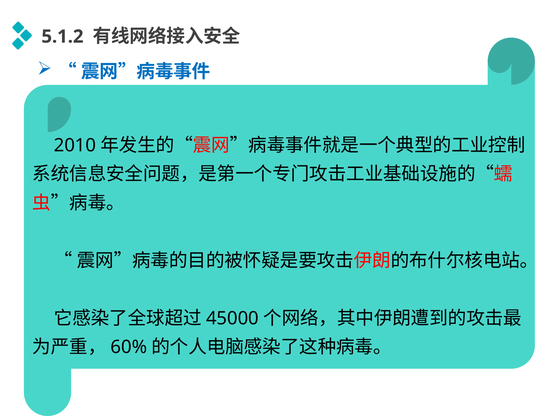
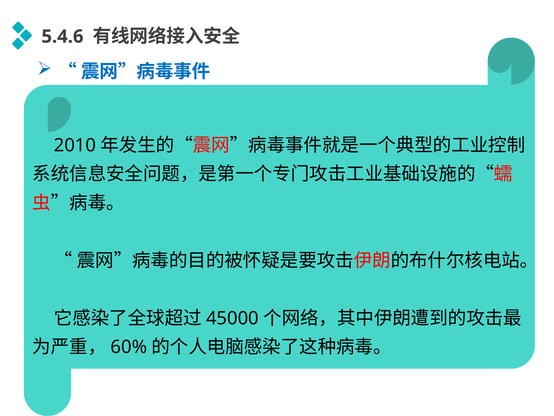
5.1.2: 5.1.2 -> 5.4.6 (62, 37)
